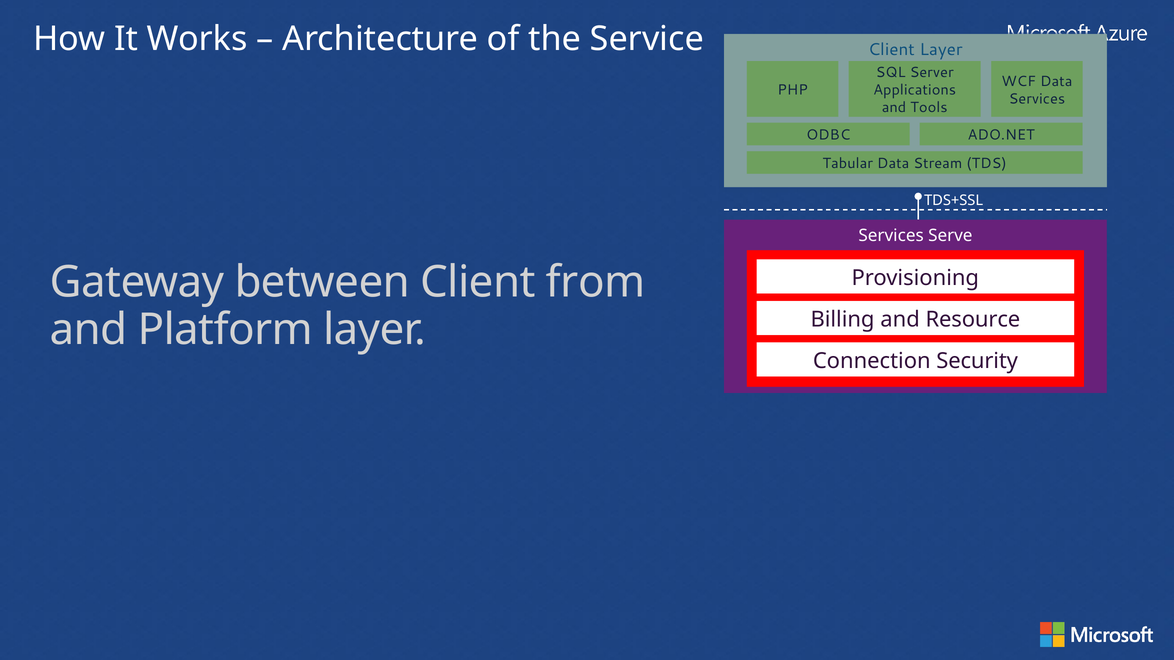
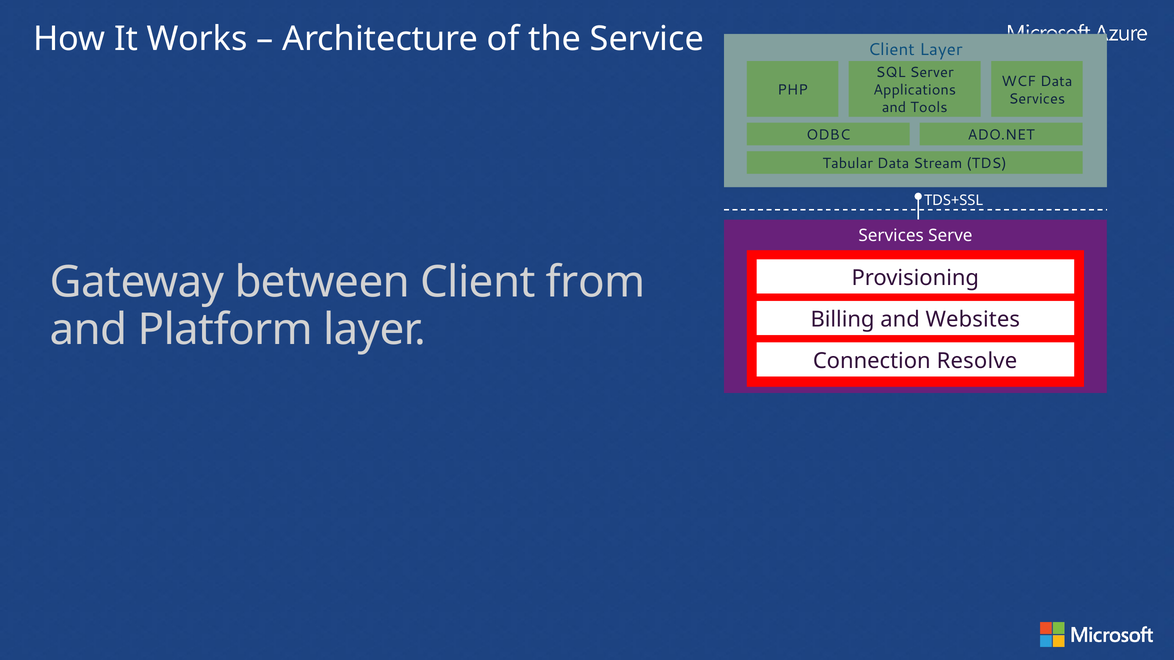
Resource: Resource -> Websites (973, 320)
Security: Security -> Resolve (977, 361)
